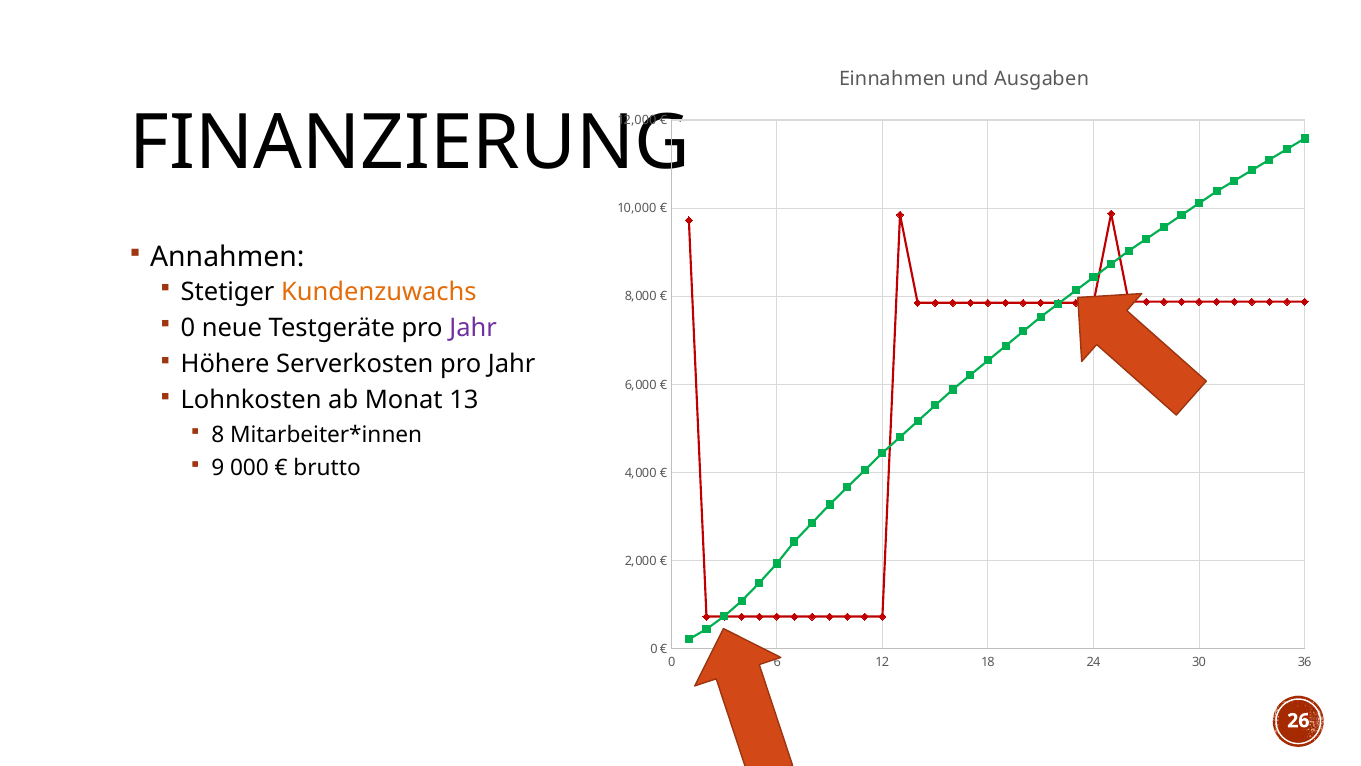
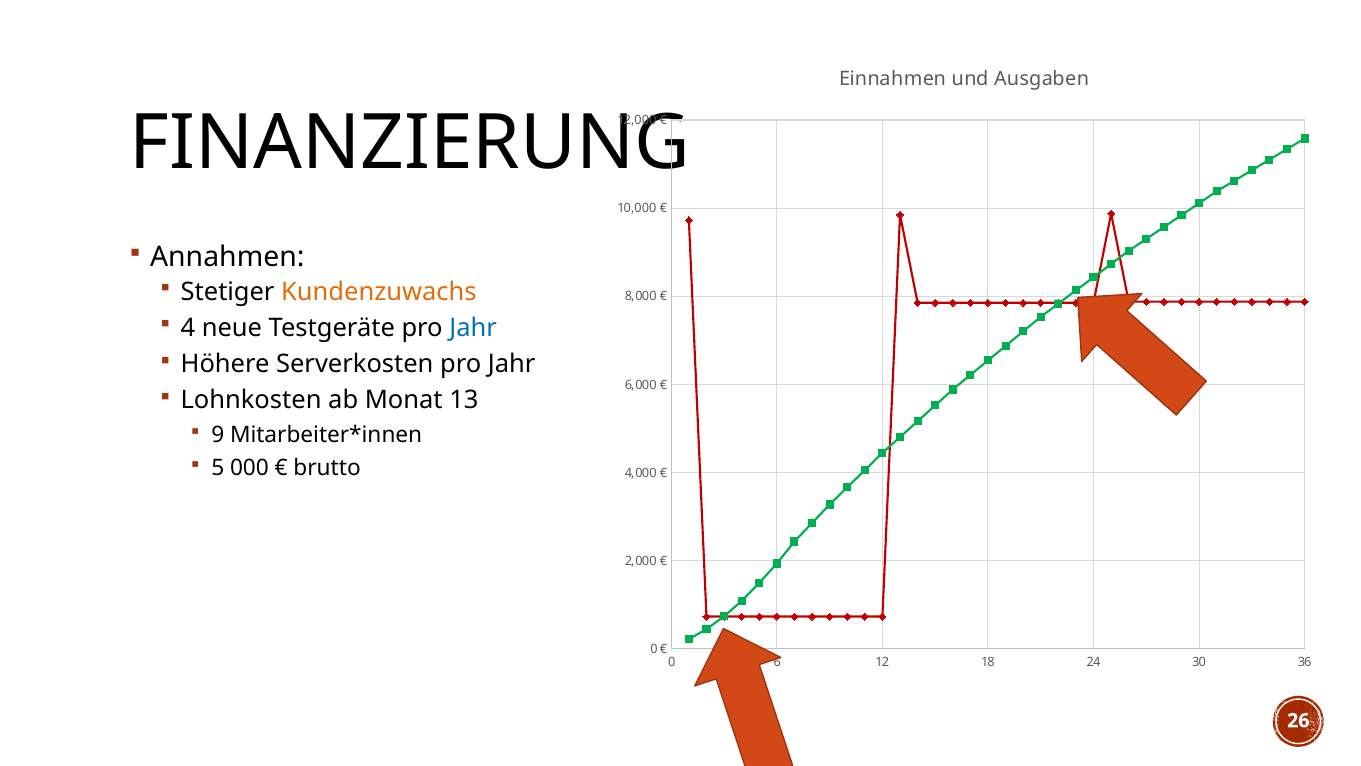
0: 0 -> 4 (188, 328)
Jahr colour: purple -> blue (473, 328)
8: 8 -> 9 (218, 435)
9: 9 -> 5 (218, 468)
